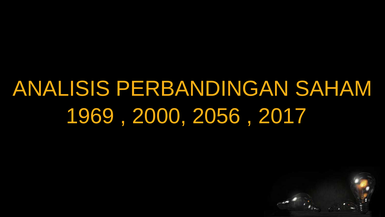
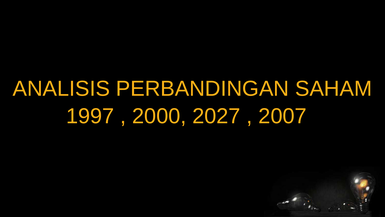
1969: 1969 -> 1997 (90, 116)
2056: 2056 -> 2027 (216, 116)
2017: 2017 -> 2007 (283, 116)
